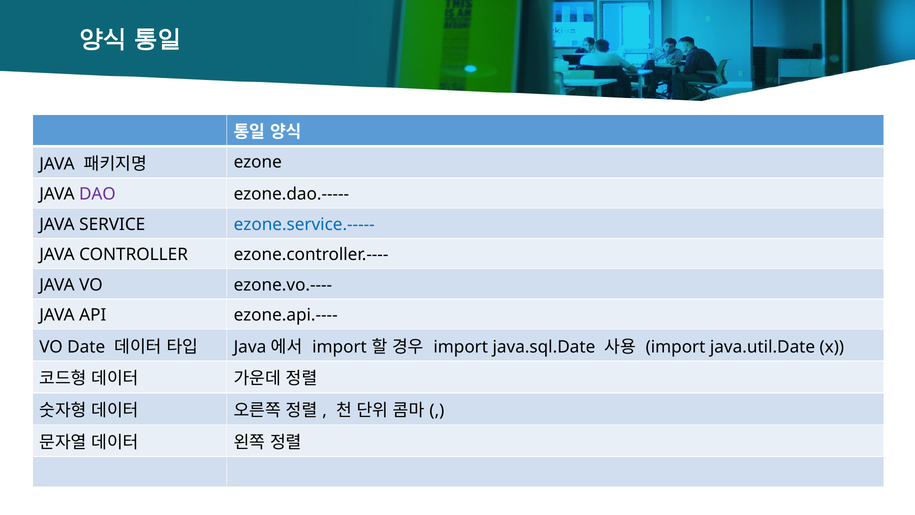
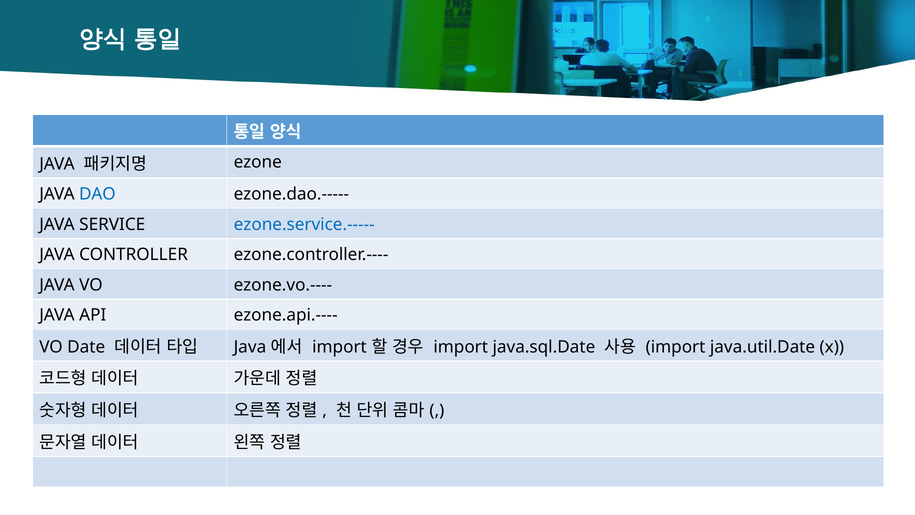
DAO colour: purple -> blue (97, 194)
